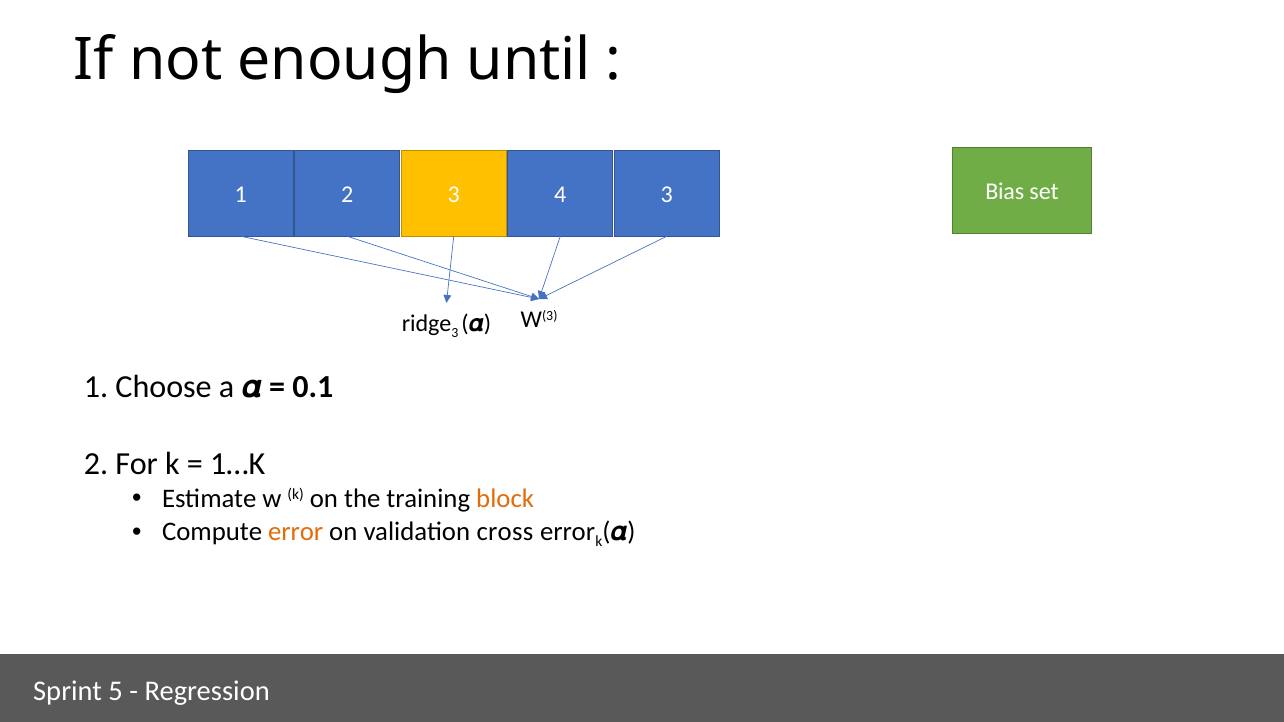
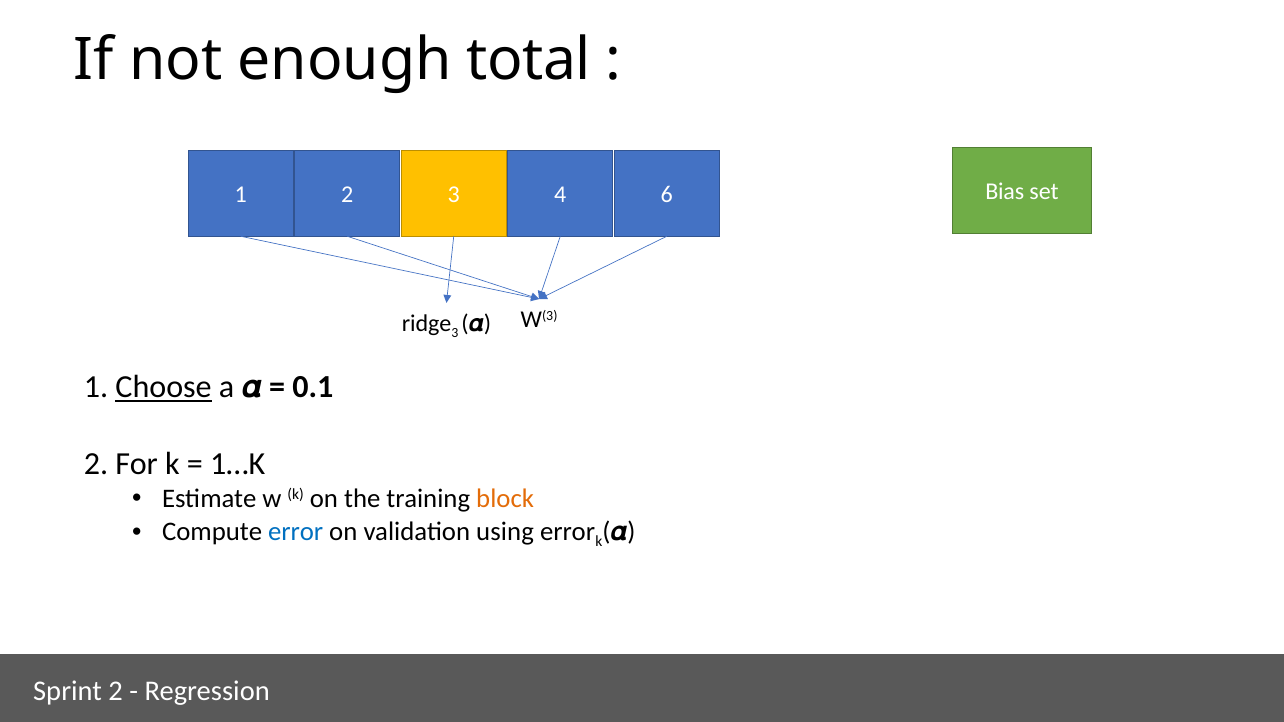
until: until -> total (529, 60)
4 3: 3 -> 6 (667, 195)
Choose underline: none -> present (164, 387)
error colour: orange -> blue (296, 531)
cross: cross -> using (505, 531)
Sprint 5: 5 -> 2 (116, 691)
